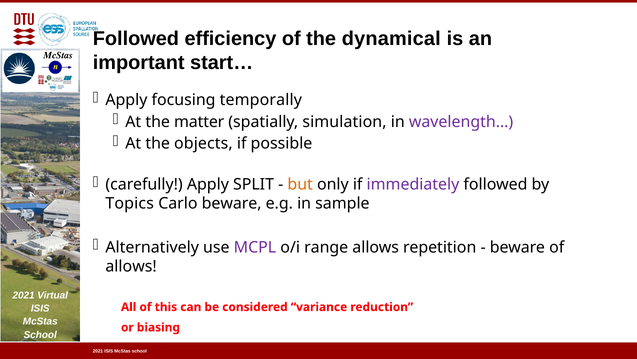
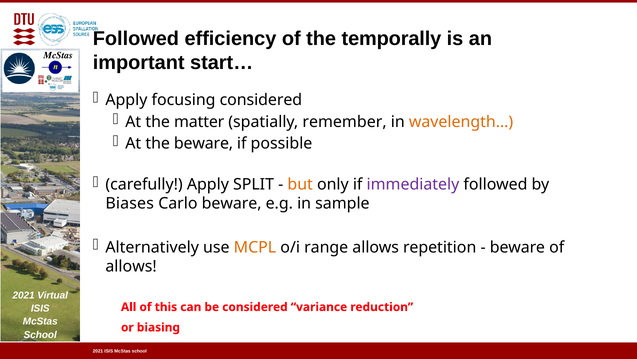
dynamical: dynamical -> temporally (391, 39)
focusing temporally: temporally -> considered (261, 100)
simulation: simulation -> remember (345, 122)
wavelength… colour: purple -> orange (461, 122)
the objects: objects -> beware (204, 144)
Topics: Topics -> Biases (130, 204)
MCPL colour: purple -> orange (255, 247)
